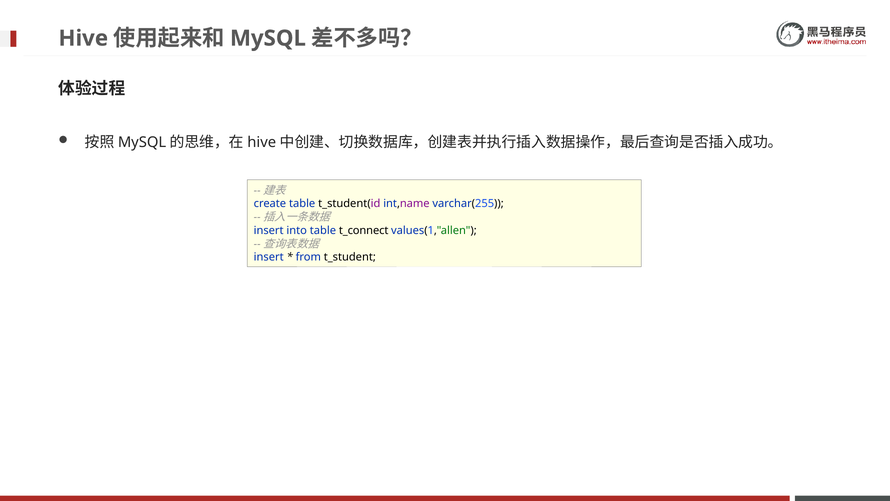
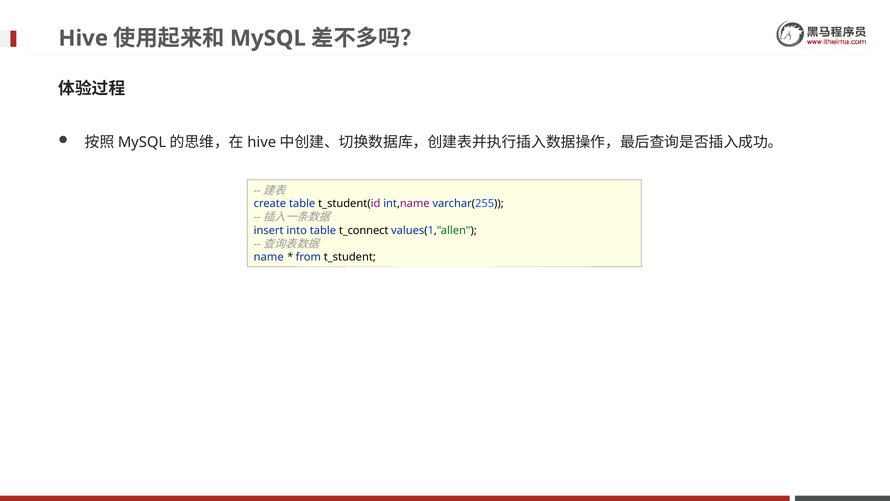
insert: insert -> name (269, 257)
